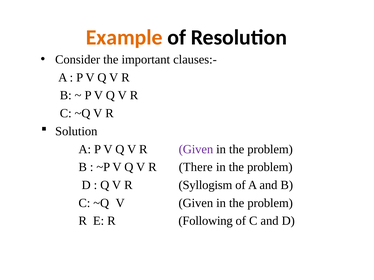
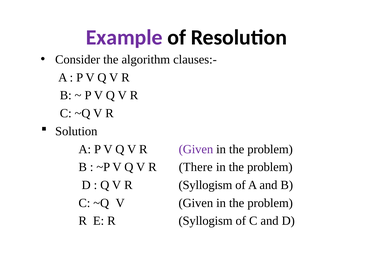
Example colour: orange -> purple (124, 38)
important: important -> algorithm (146, 60)
Following: Following -> Syllogism (206, 221)
